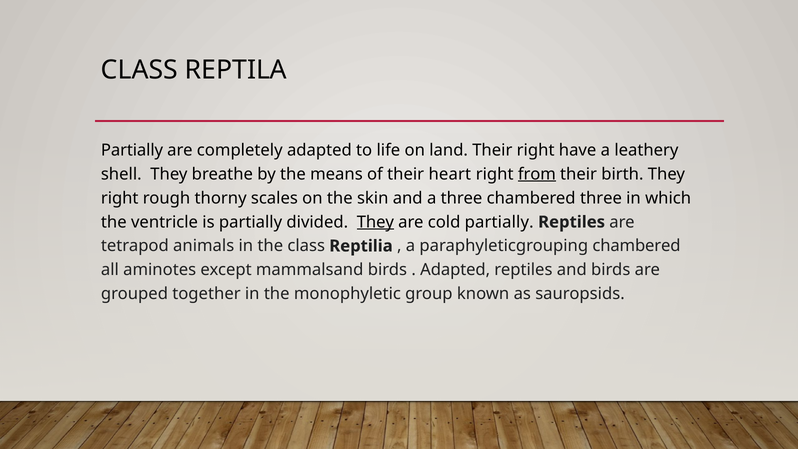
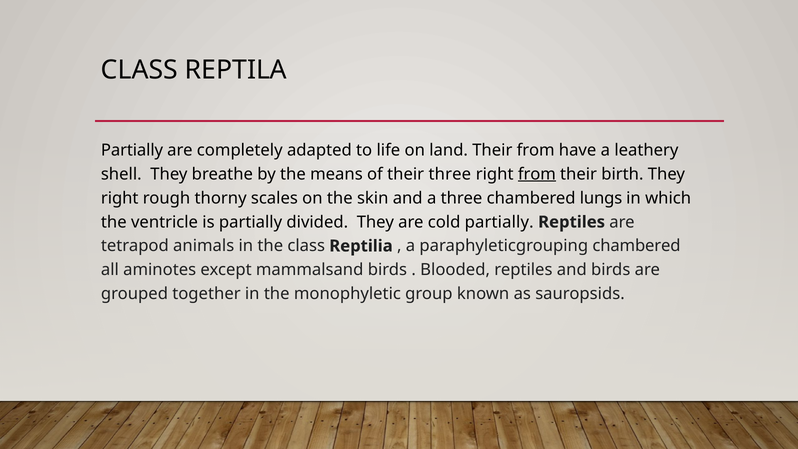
Their right: right -> from (536, 150)
their heart: heart -> three (450, 174)
chambered three: three -> lungs (601, 198)
They underline: present -> none (375, 222)
Adapted: Adapted -> Blooded (455, 270)
